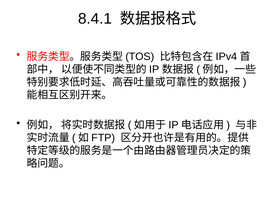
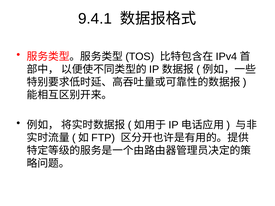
8.4.1: 8.4.1 -> 9.4.1 (95, 19)
